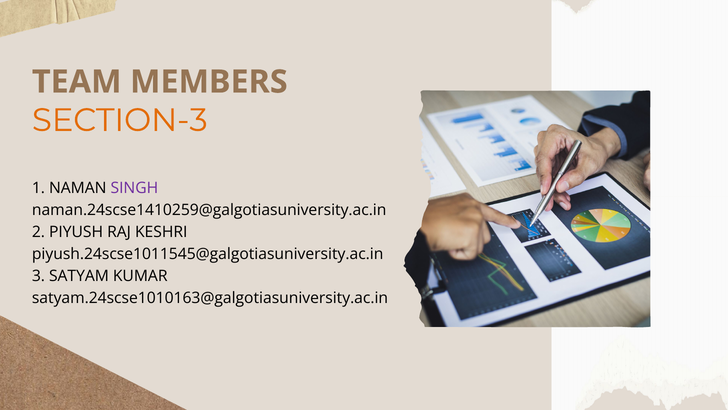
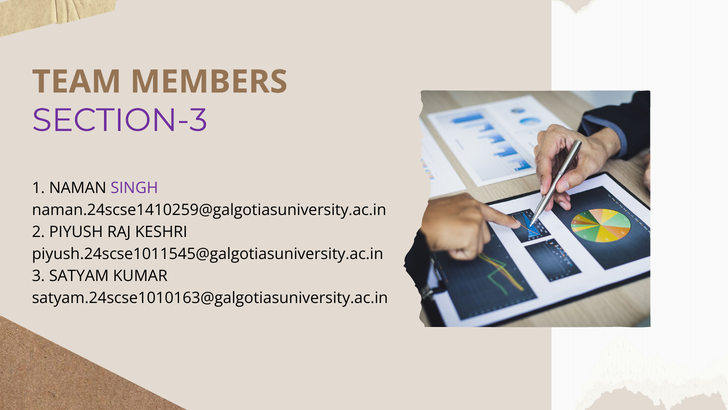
SECTION-3 colour: orange -> purple (120, 120)
